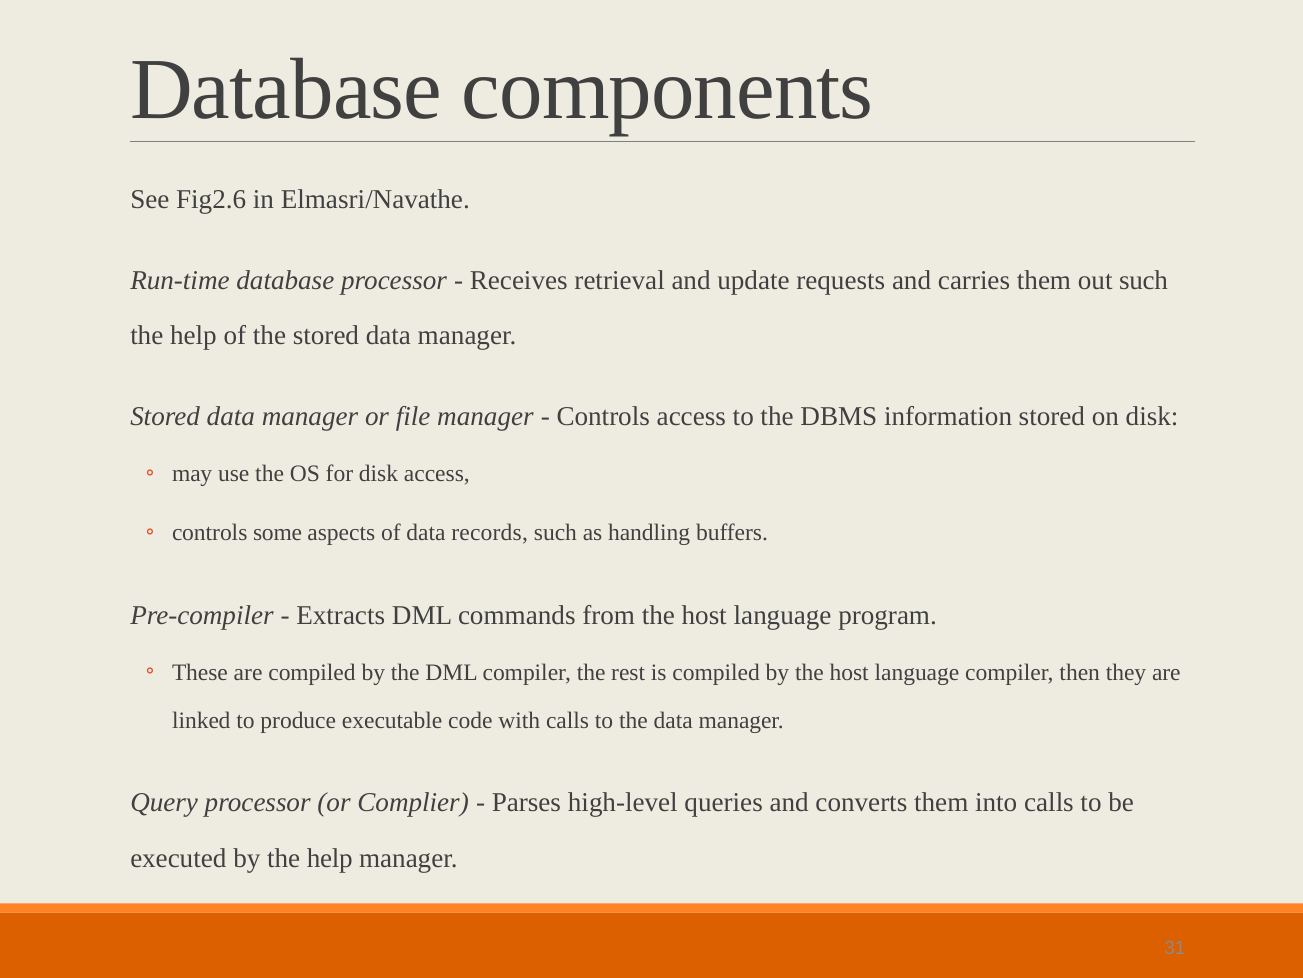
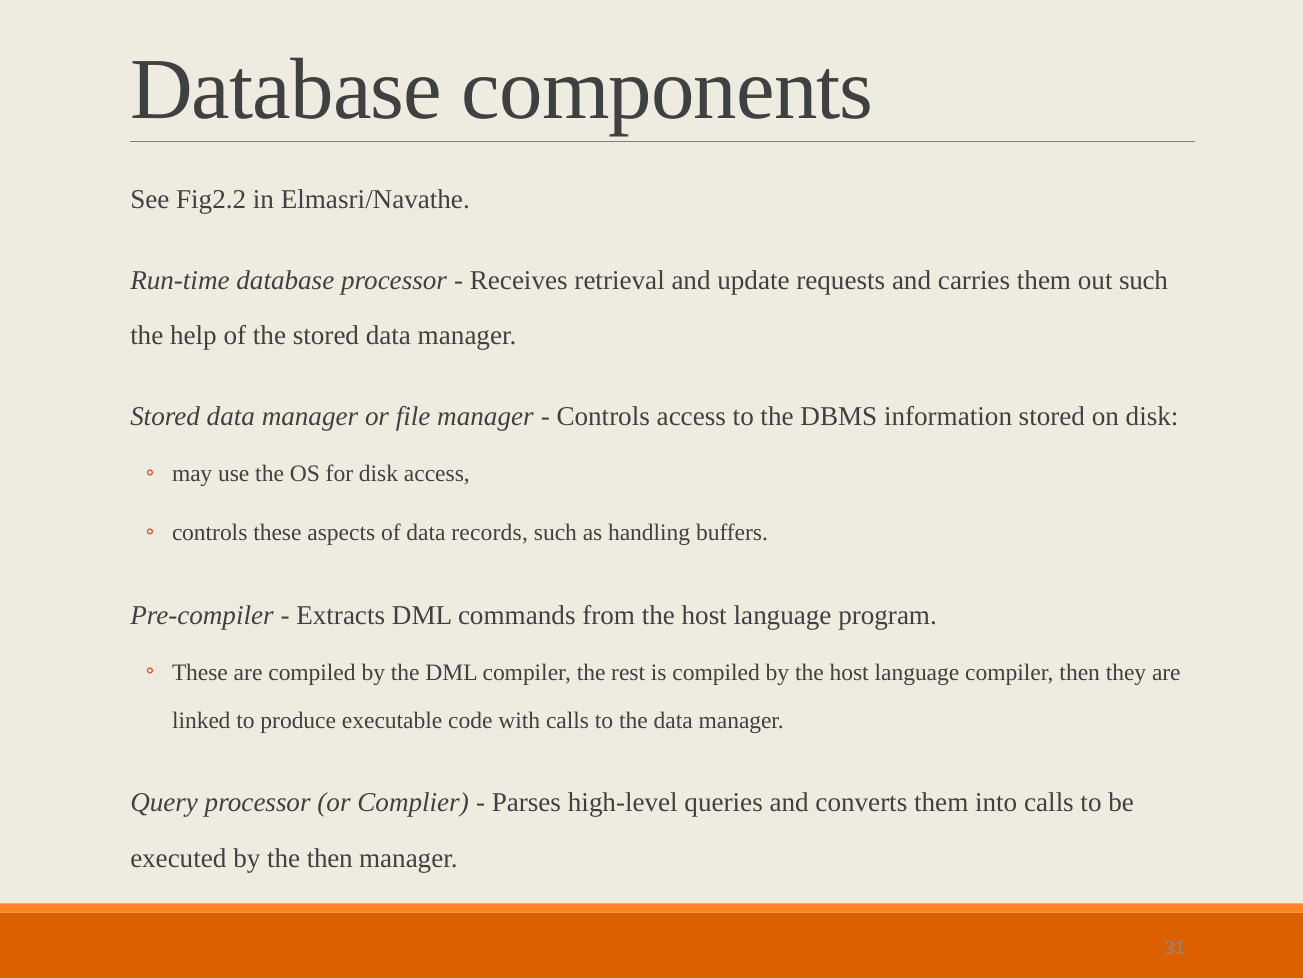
Fig2.6: Fig2.6 -> Fig2.2 (211, 199)
controls some: some -> these (277, 532)
by the help: help -> then (330, 858)
